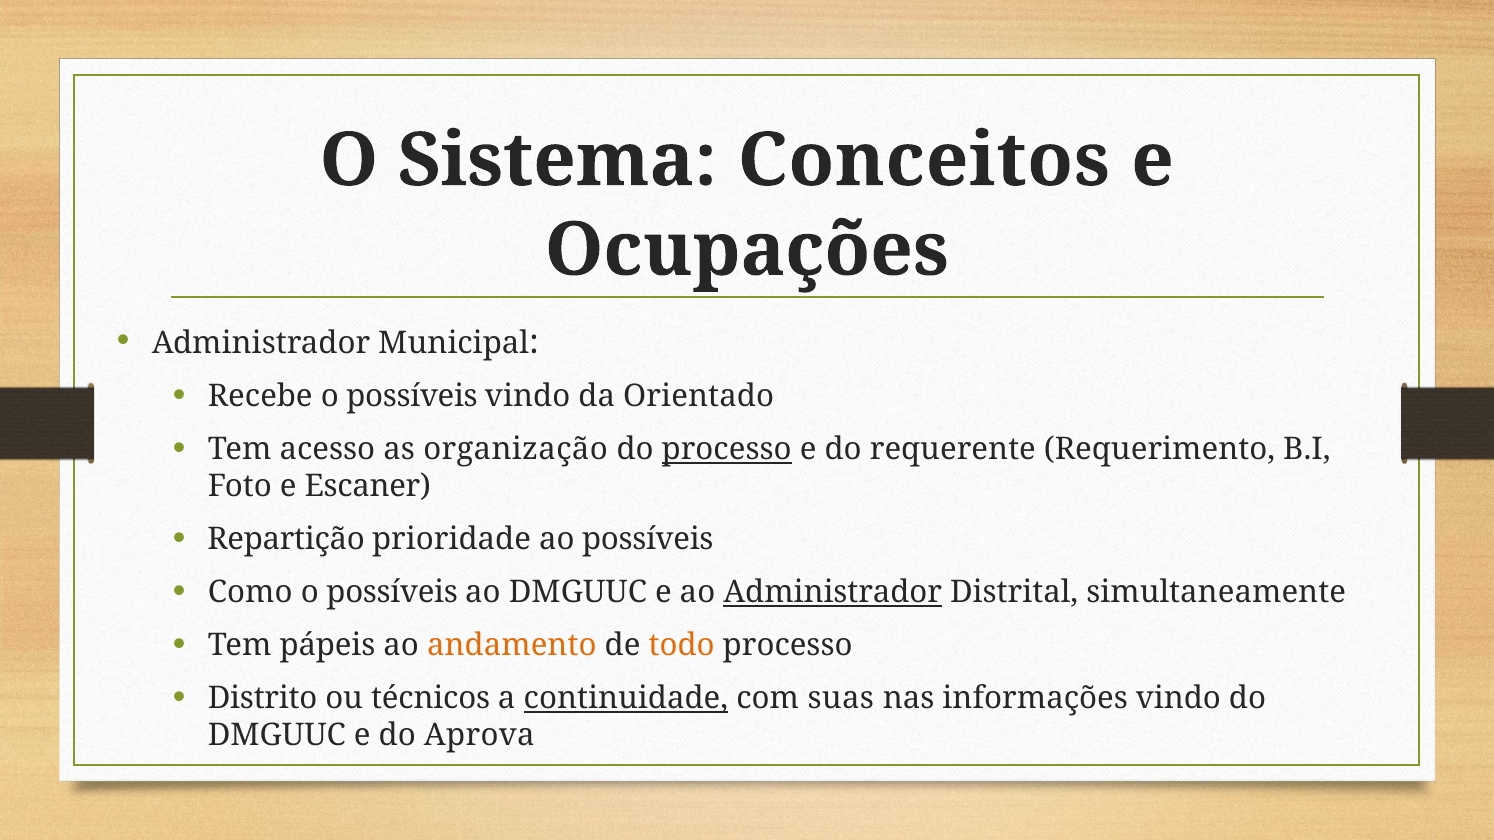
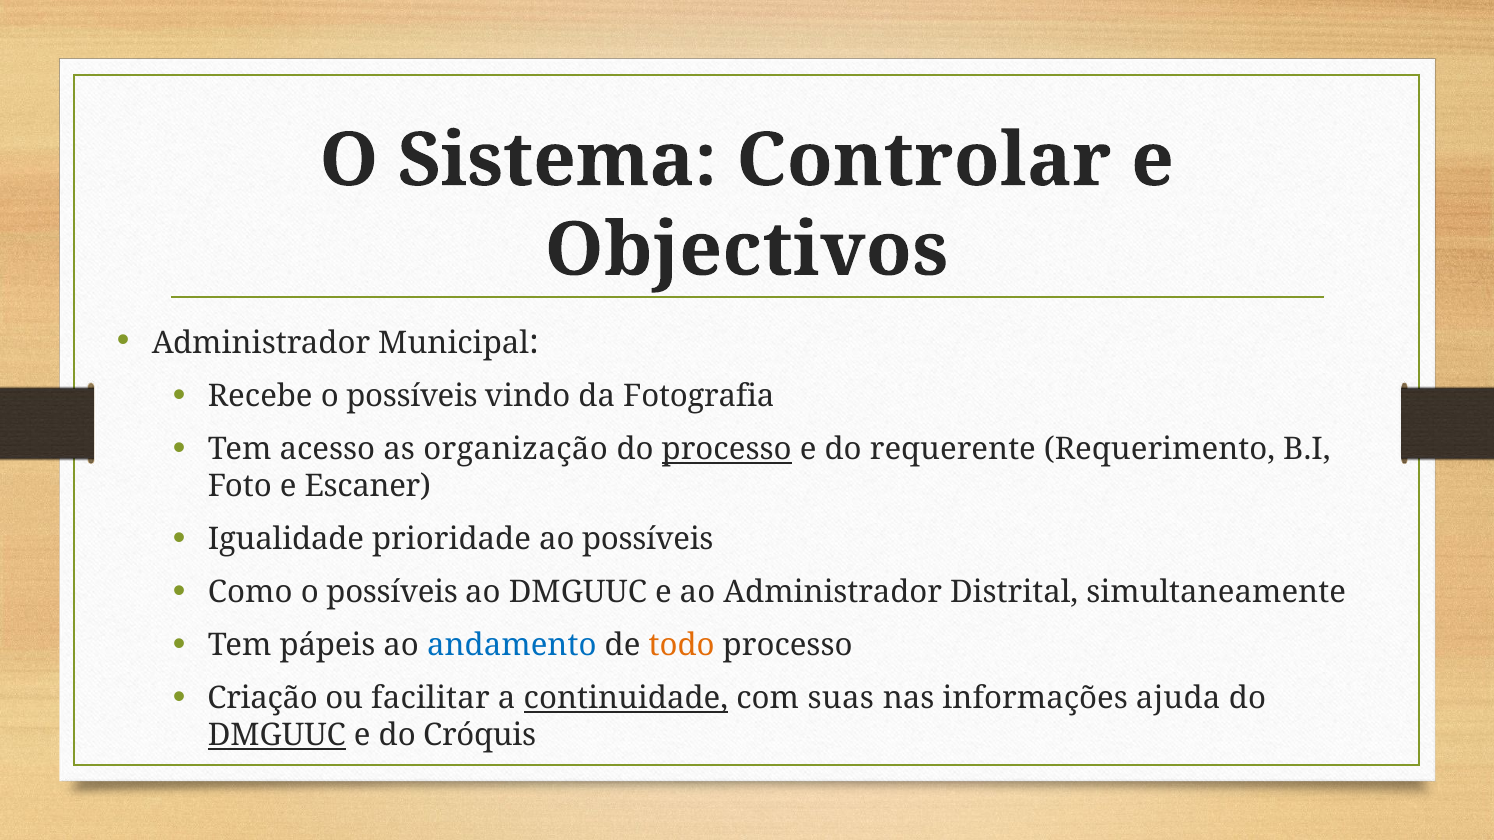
Conceitos: Conceitos -> Controlar (924, 161)
Ocupações: Ocupações -> Objectivos (746, 250)
Orientado: Orientado -> Fotografia (699, 396)
Repartição: Repartição -> Igualidade (286, 540)
Administrador underline: present -> none (833, 593)
andamento colour: orange -> blue (512, 646)
Distrito: Distrito -> Criação (263, 698)
técnicos: técnicos -> facilitar (430, 698)
informações vindo: vindo -> ajuda (1178, 698)
DMGUUC underline: none -> present (277, 736)
Aprova: Aprova -> Cróquis (480, 736)
